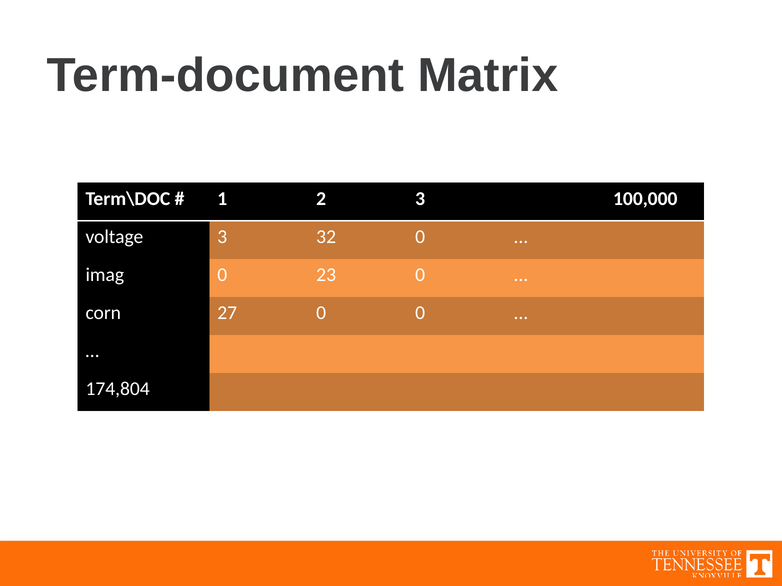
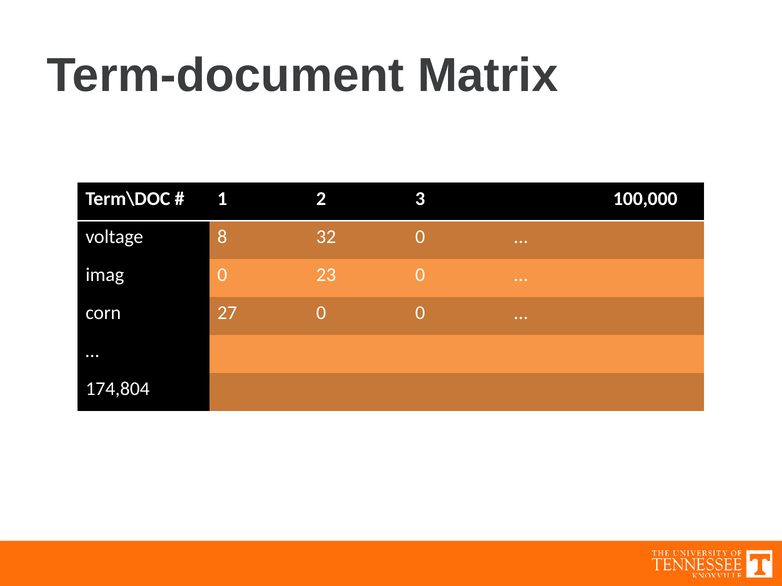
voltage 3: 3 -> 8 (222, 237)
